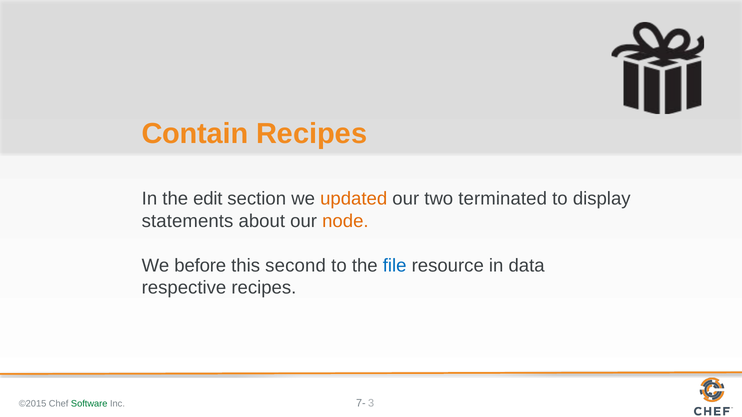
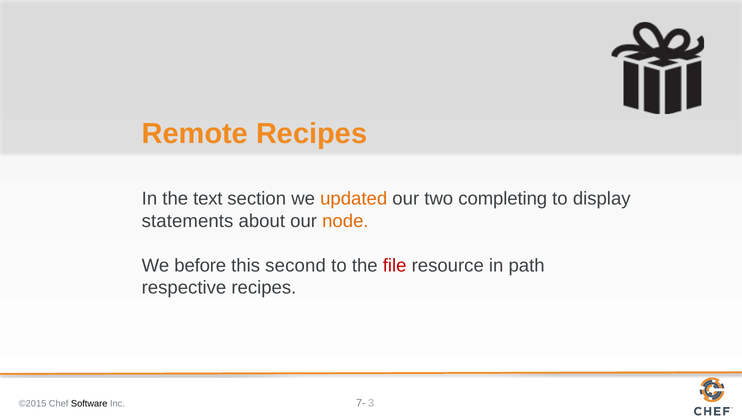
Contain: Contain -> Remote (195, 134)
edit: edit -> text (208, 199)
terminated: terminated -> completing (503, 199)
file colour: blue -> red (395, 266)
data: data -> path (527, 266)
Software colour: green -> black (89, 404)
